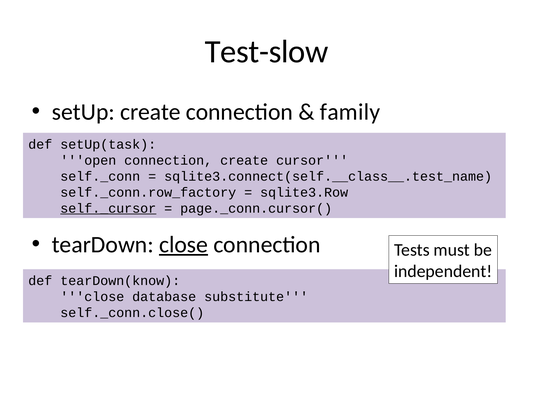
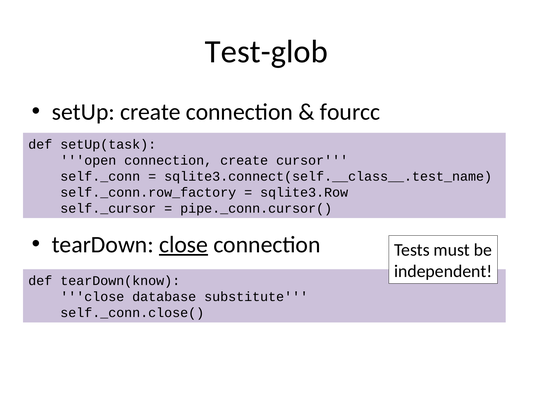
Test-slow: Test-slow -> Test-glob (266, 52)
family: family -> fourcc (350, 112)
self._cursor underline: present -> none (108, 208)
page._conn.cursor(: page._conn.cursor( -> pipe._conn.cursor( (256, 208)
